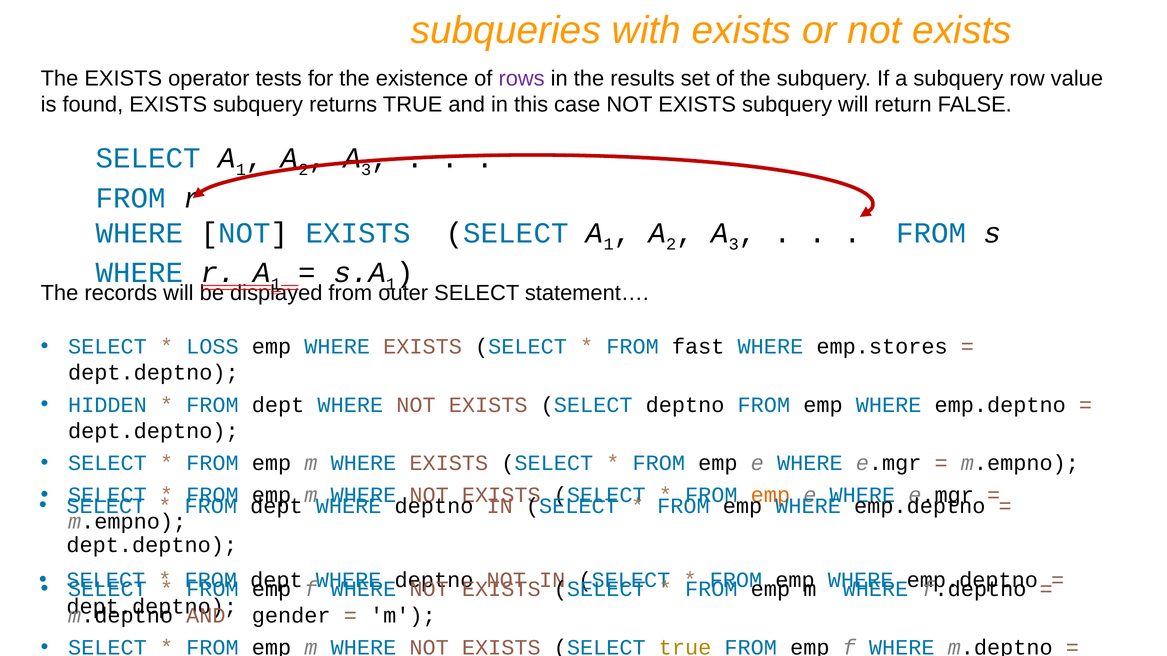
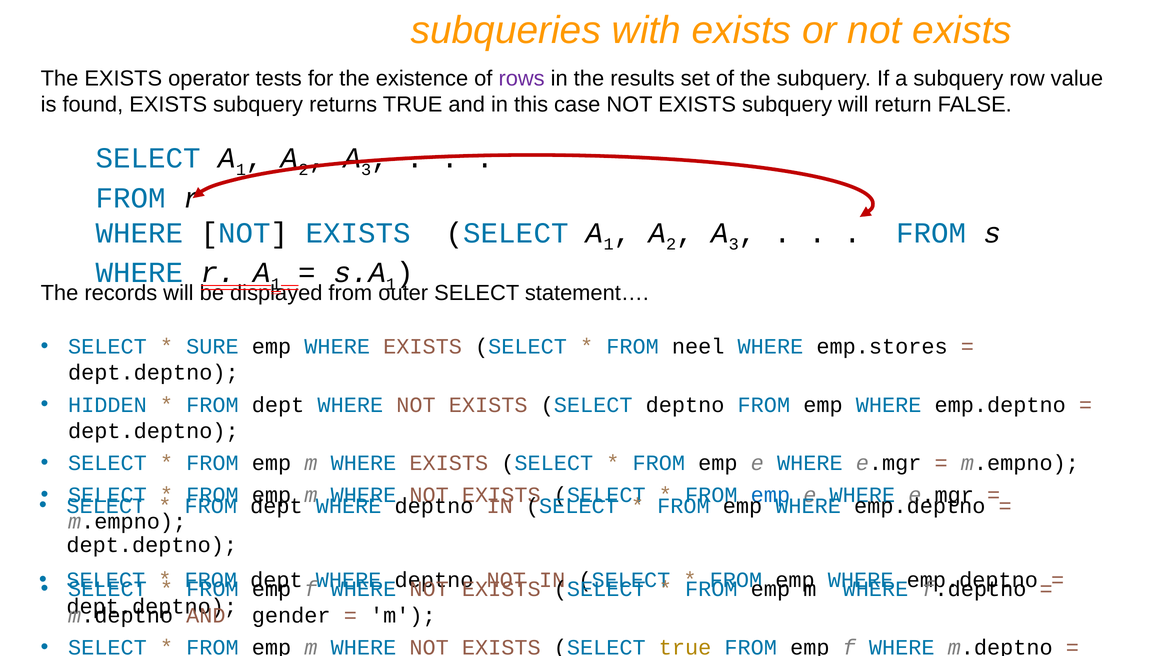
LOSS: LOSS -> SURE (212, 347)
fast: fast -> neel (698, 347)
emp colour: orange -> blue (770, 495)
